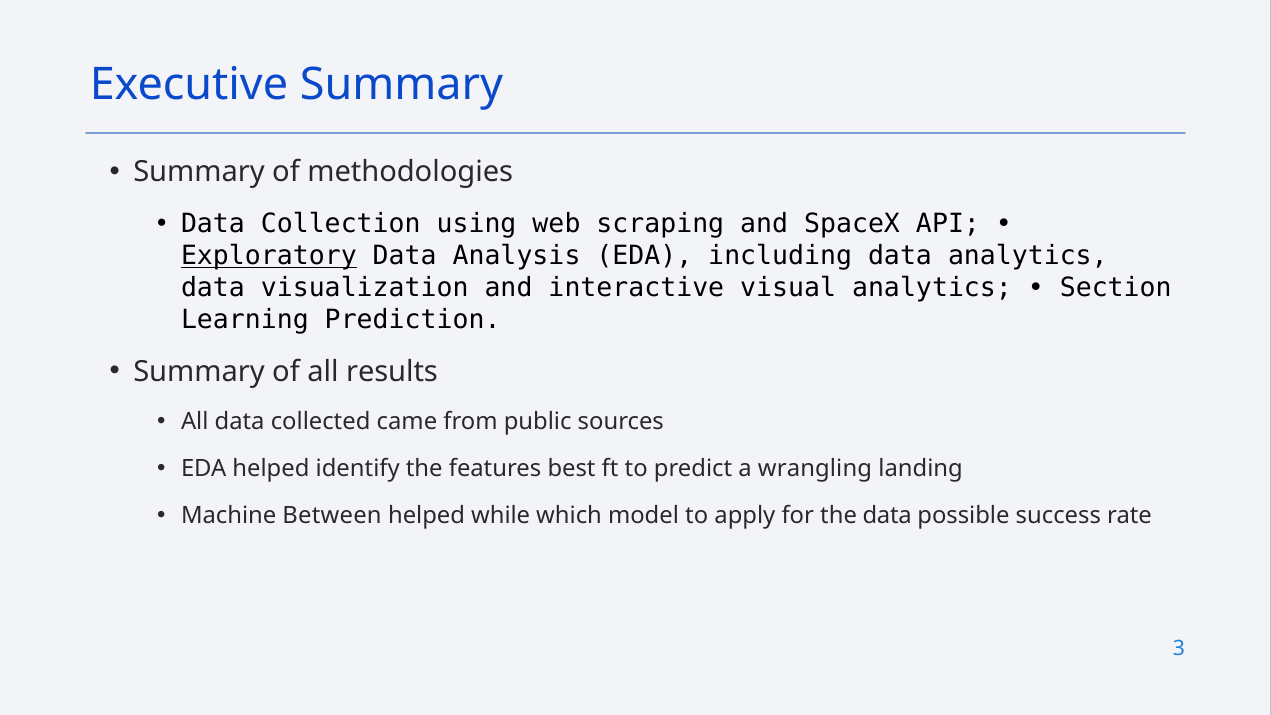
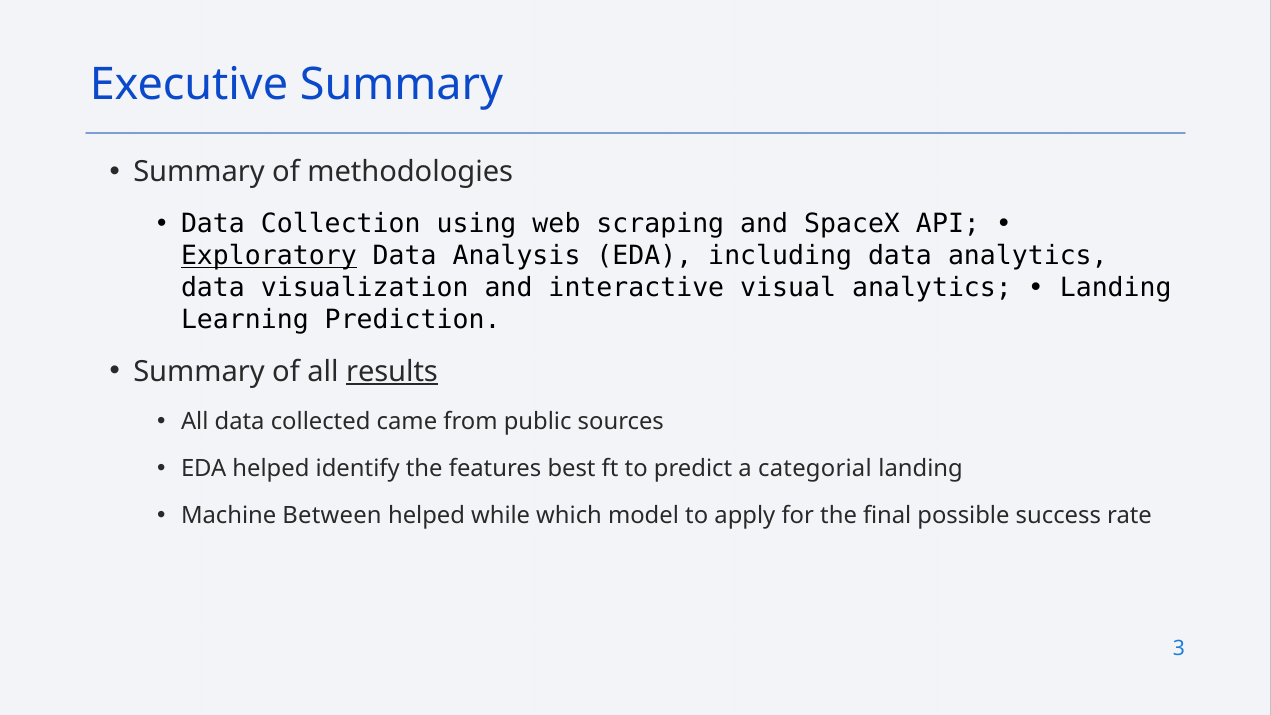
Section: Section -> Landing (1116, 288)
results underline: none -> present (392, 372)
wrangling: wrangling -> categorial (815, 469)
the data: data -> final (887, 516)
